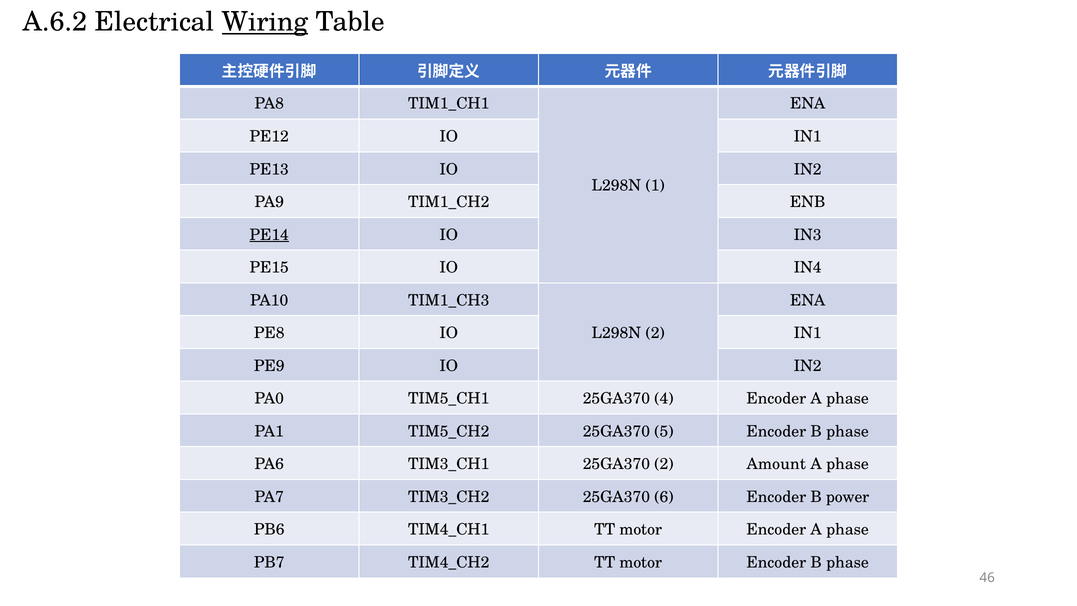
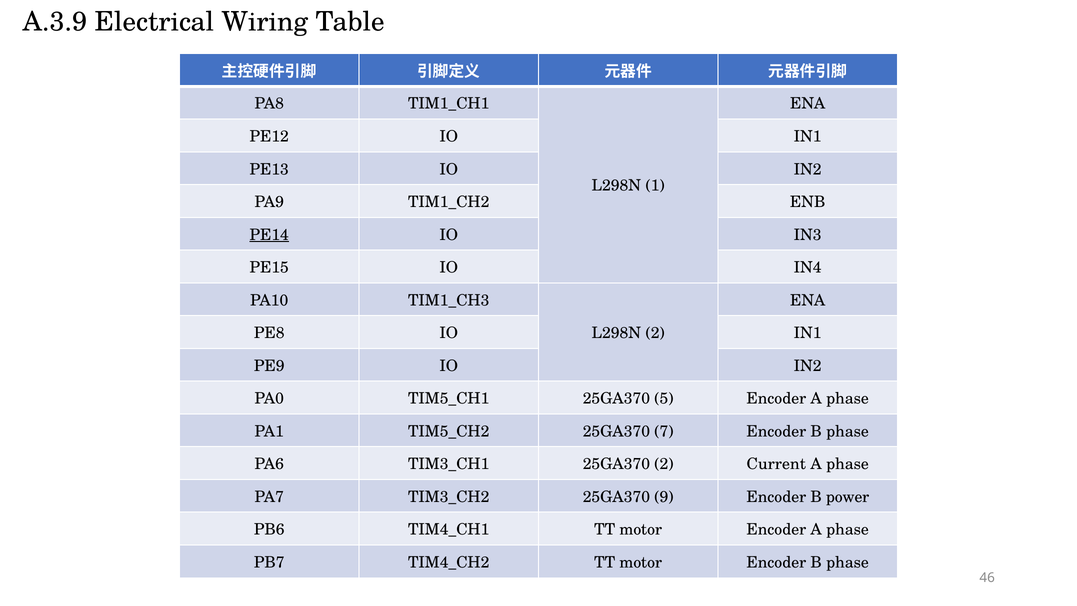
A.6.2: A.6.2 -> A.3.9 (55, 22)
Wiring underline: present -> none (265, 22)
4: 4 -> 5 (664, 399)
5: 5 -> 7 (664, 431)
Amount: Amount -> Current (776, 464)
6: 6 -> 9 (664, 497)
